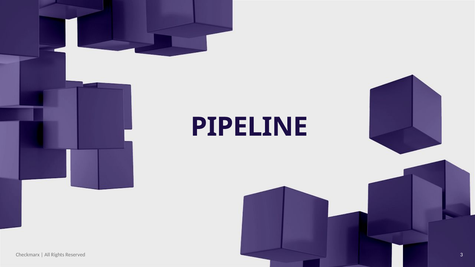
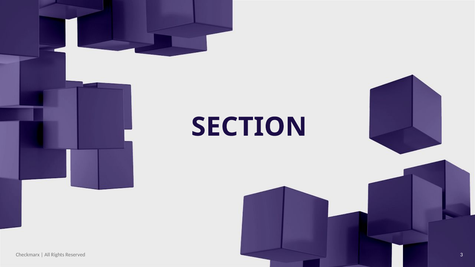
PIPELINE: PIPELINE -> SECTION (249, 127)
